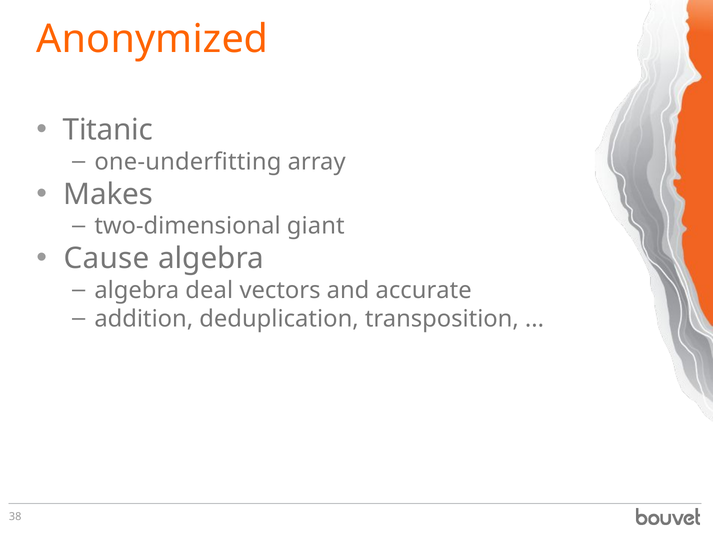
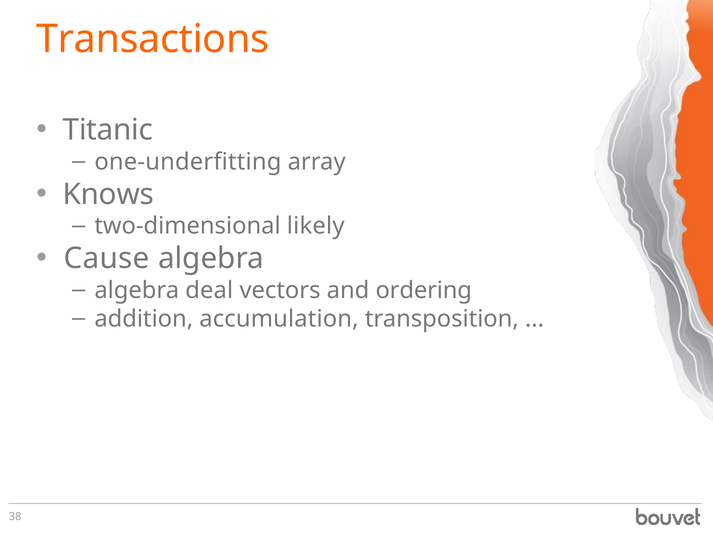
Anonymized: Anonymized -> Transactions (153, 39)
Makes: Makes -> Knows (108, 194)
giant: giant -> likely (316, 226)
accurate: accurate -> ordering (424, 290)
deduplication: deduplication -> accumulation (279, 319)
